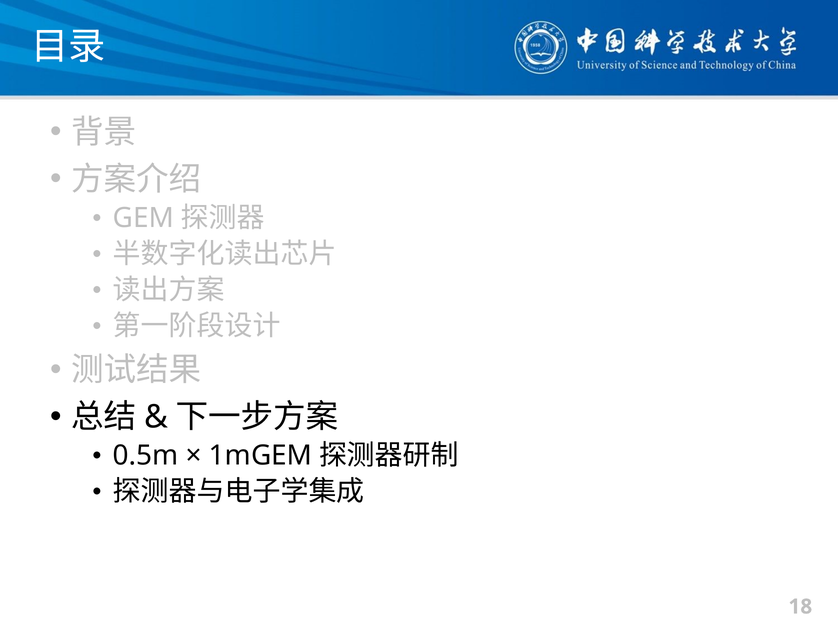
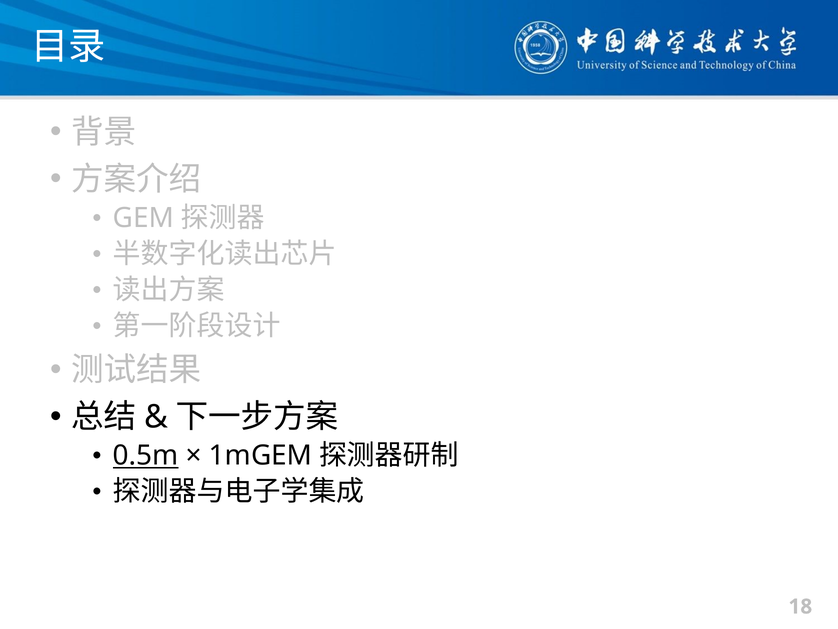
0.5m underline: none -> present (146, 455)
